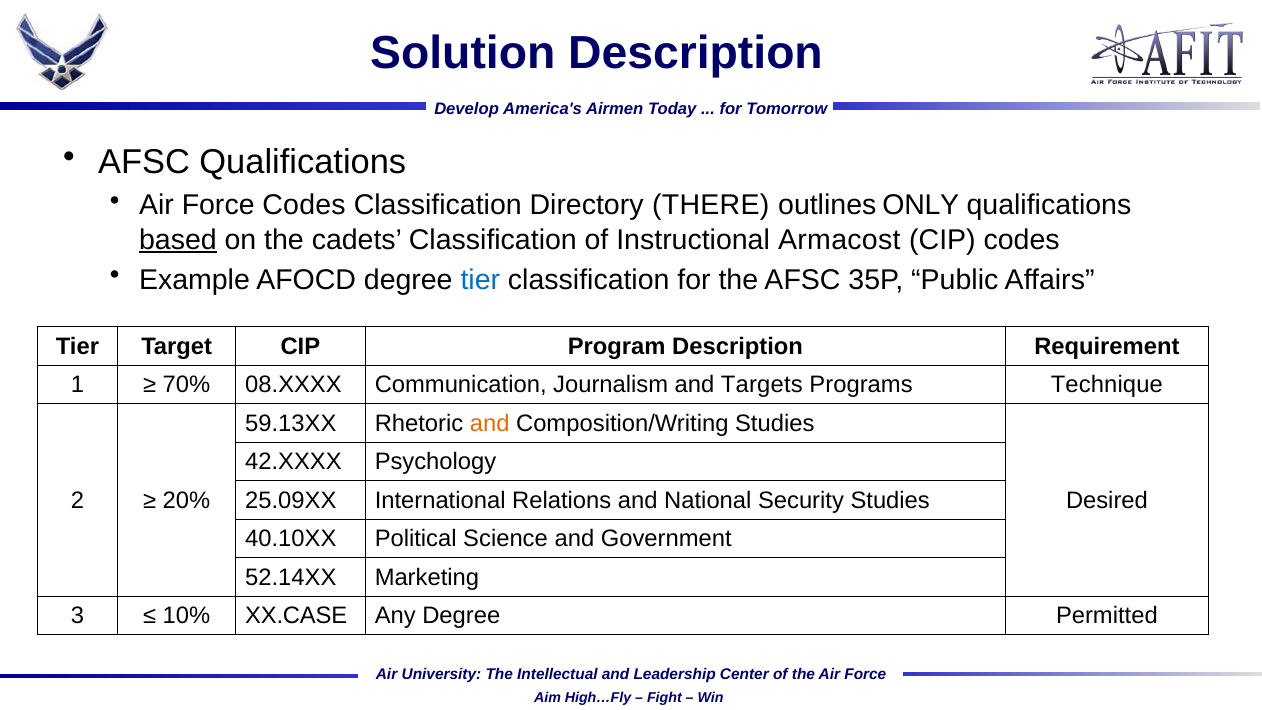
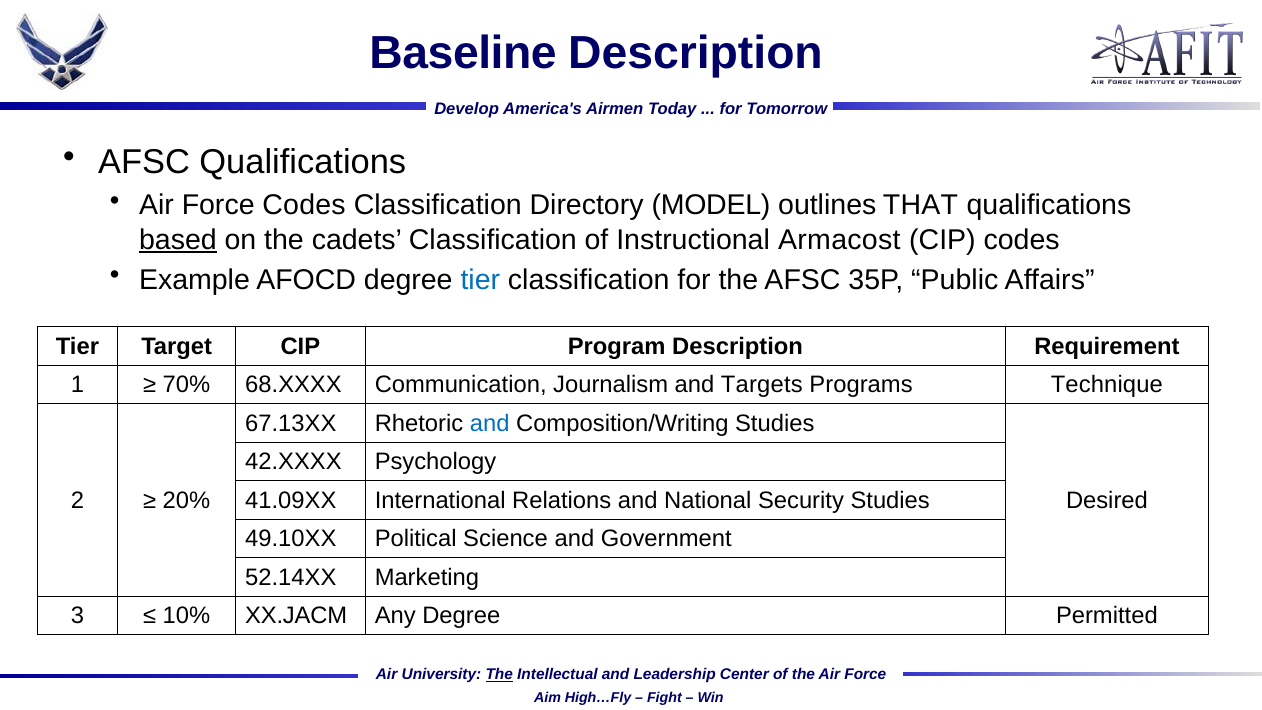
Solution: Solution -> Baseline (463, 53)
THERE: THERE -> MODEL (711, 206)
ONLY: ONLY -> THAT (921, 206)
08.XXXX: 08.XXXX -> 68.XXXX (293, 385)
59.13XX: 59.13XX -> 67.13XX (291, 423)
and colour: orange -> blue (490, 423)
25.09XX: 25.09XX -> 41.09XX (291, 500)
40.10XX: 40.10XX -> 49.10XX (291, 539)
XX.CASE: XX.CASE -> XX.JACM (296, 616)
The underline: none -> present (499, 674)
